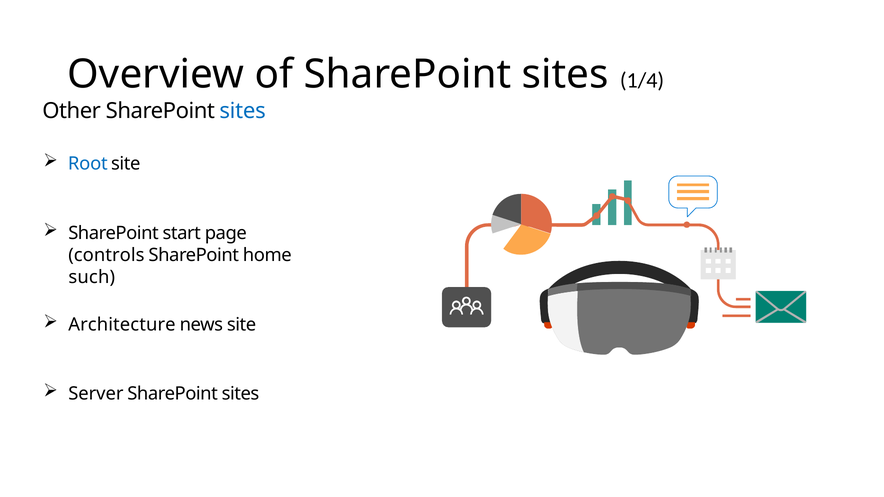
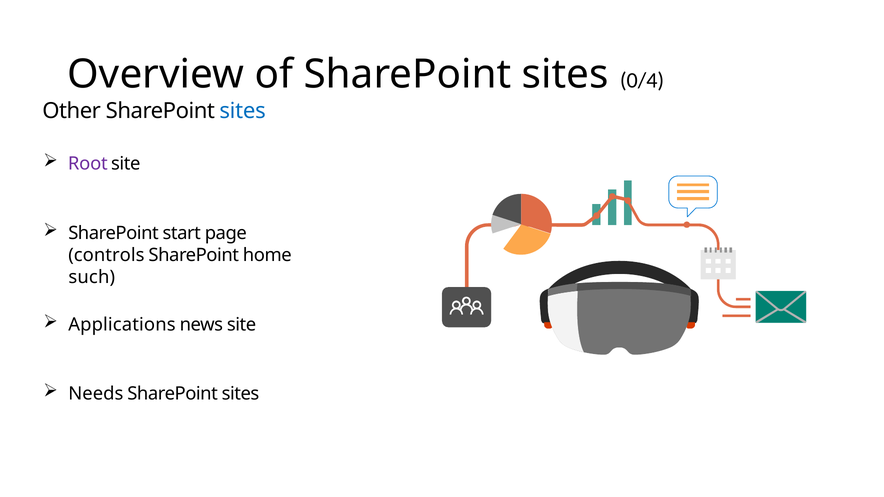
1/4: 1/4 -> 0/4 (642, 80)
Root colour: blue -> purple (88, 164)
Architecture: Architecture -> Applications (122, 325)
Server: Server -> Needs (96, 394)
